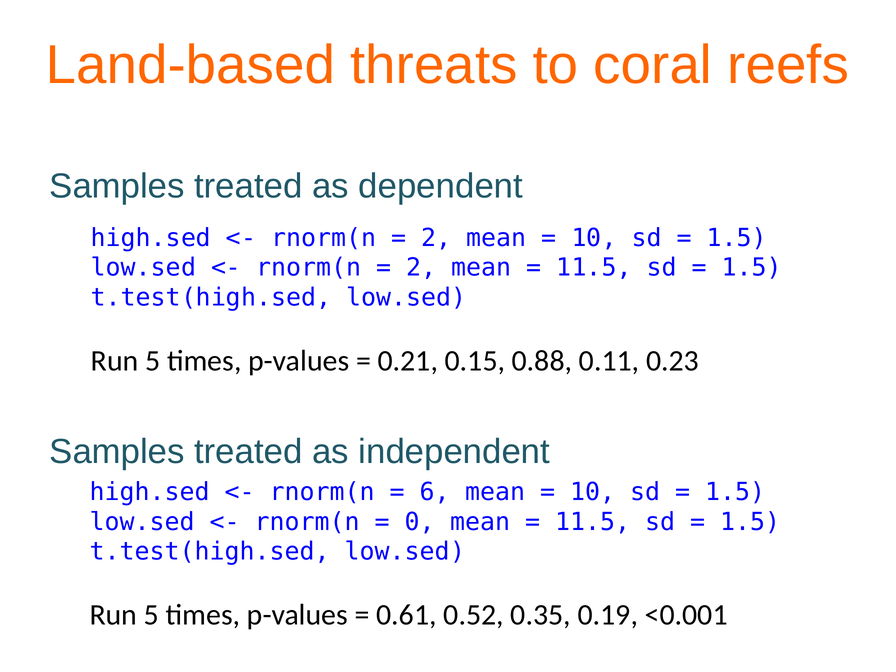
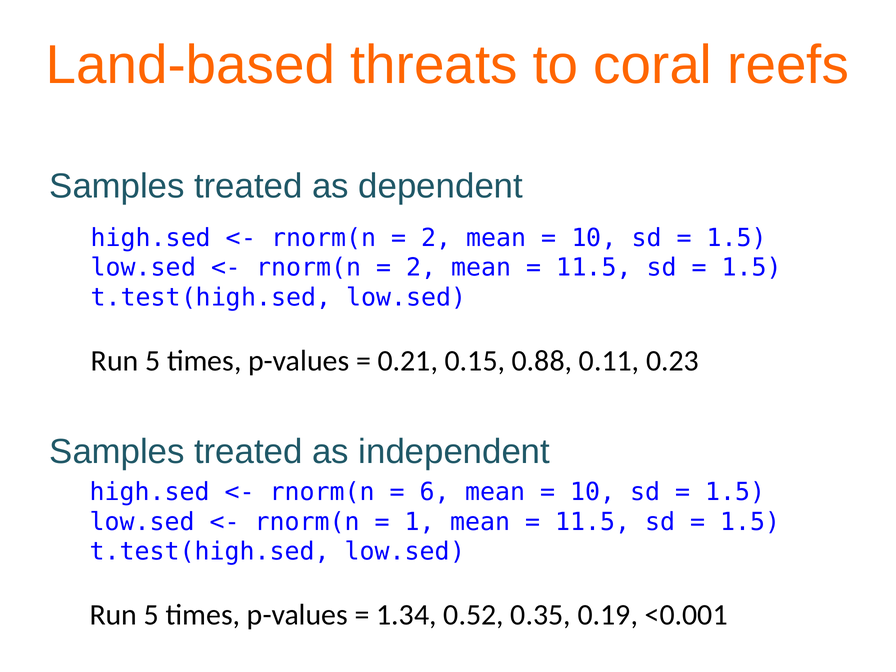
0: 0 -> 1 (420, 522)
0.61: 0.61 -> 1.34 (406, 615)
